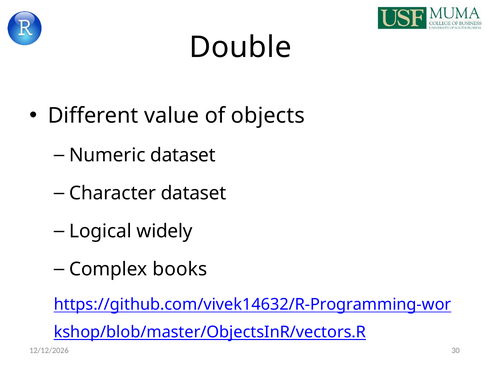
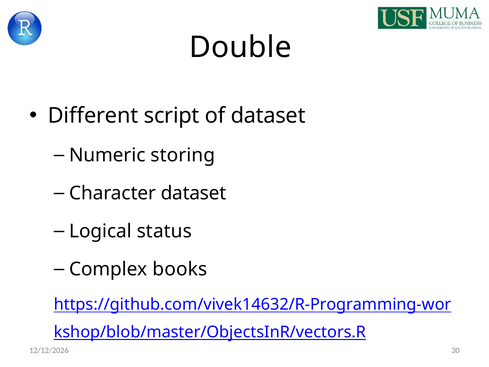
value: value -> script (172, 116)
of objects: objects -> dataset (268, 116)
Numeric dataset: dataset -> storing (183, 155)
widely: widely -> status (164, 231)
